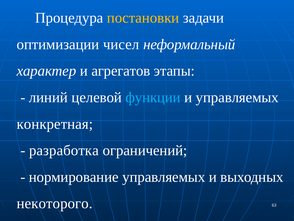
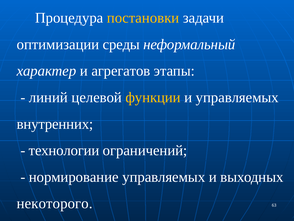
чисел: чисел -> среды (121, 44)
функции colour: light blue -> yellow (153, 97)
конкретная: конкретная -> внутренних (55, 124)
разработка: разработка -> технологии (64, 150)
